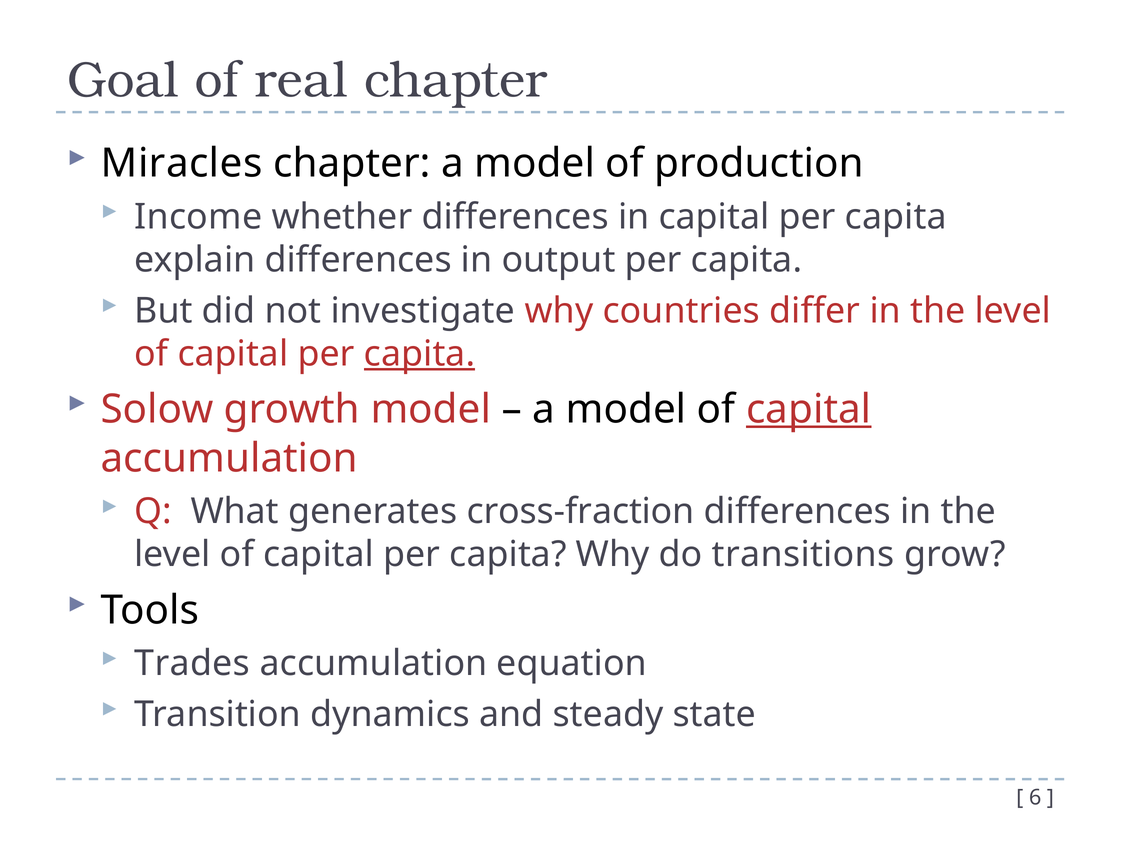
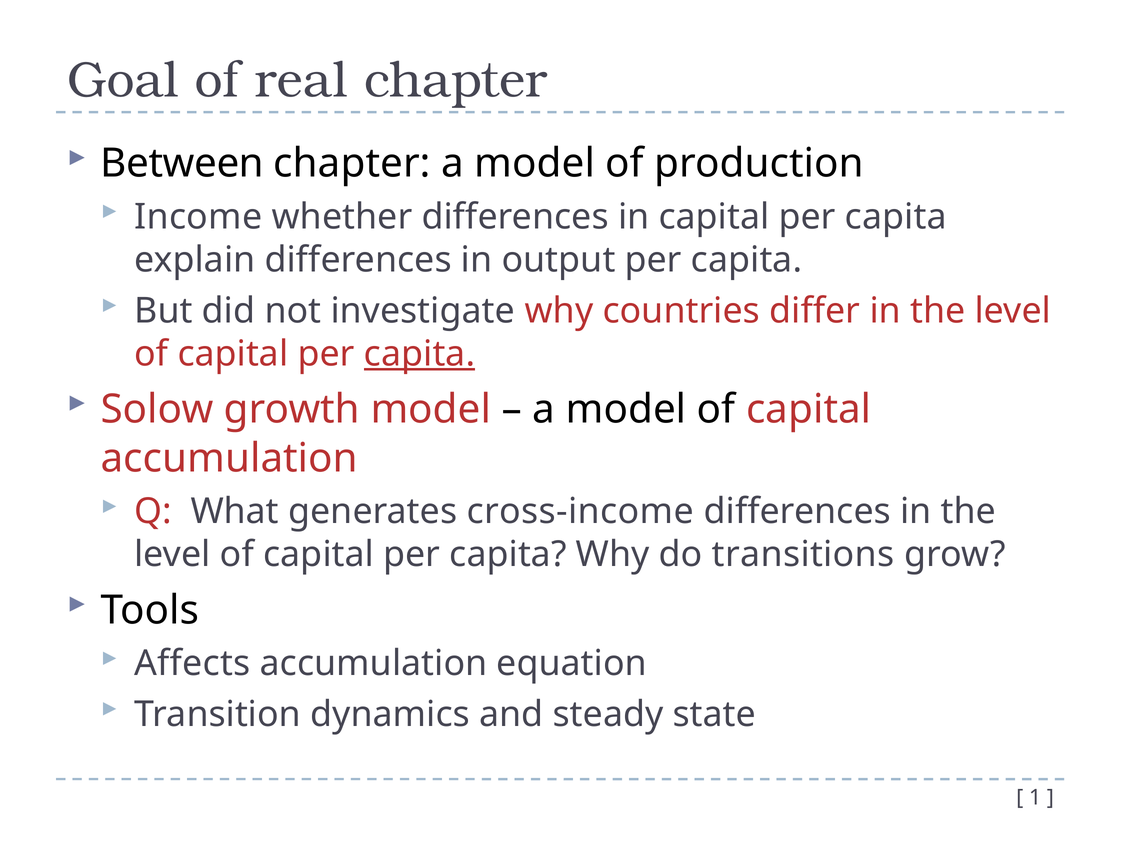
Miracles: Miracles -> Between (182, 163)
capital underline: present -> none (809, 409)
cross-fraction: cross-fraction -> cross-income (580, 511)
Trades: Trades -> Affects (192, 663)
6: 6 -> 1 (1035, 797)
